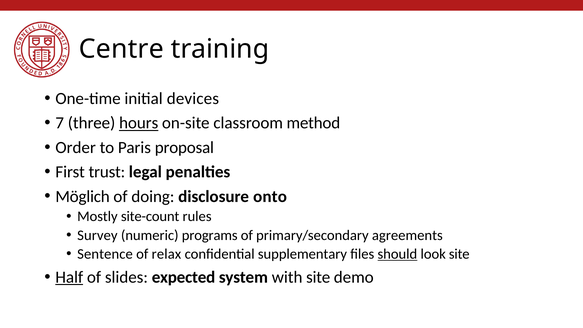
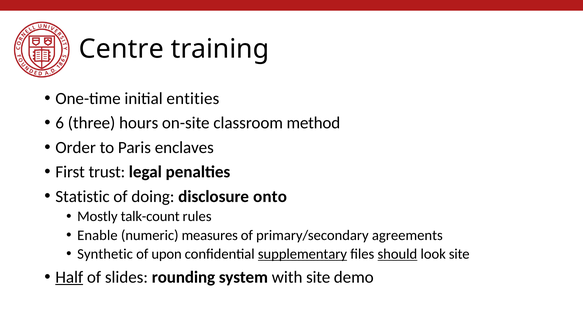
devices: devices -> entities (193, 99)
7: 7 -> 6 (60, 123)
hours underline: present -> none (139, 123)
proposal: proposal -> enclaves (184, 147)
Möglich: Möglich -> Statistic (83, 196)
site-count: site-count -> talk-count (150, 216)
Survey: Survey -> Enable (97, 235)
programs: programs -> measures (210, 235)
Sentence: Sentence -> Synthetic (105, 254)
relax: relax -> upon (167, 254)
supplementary underline: none -> present (302, 254)
expected: expected -> rounding (183, 277)
